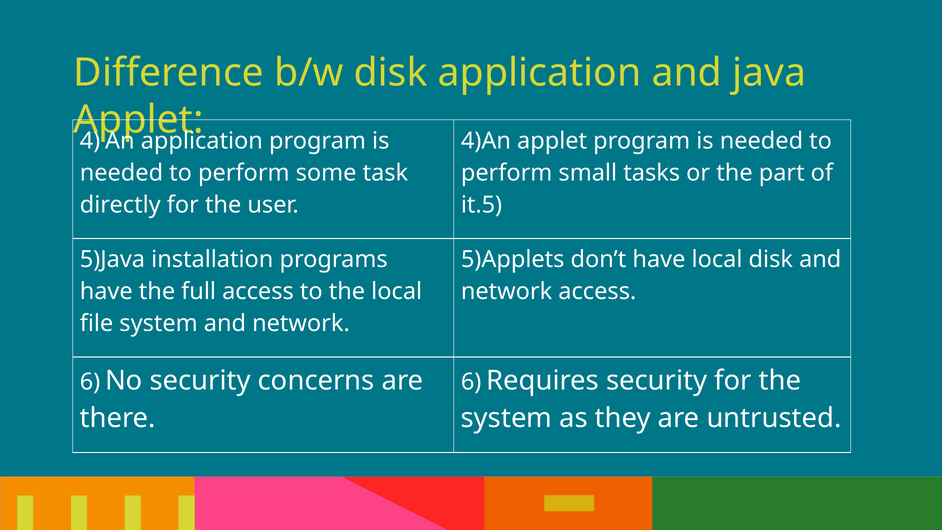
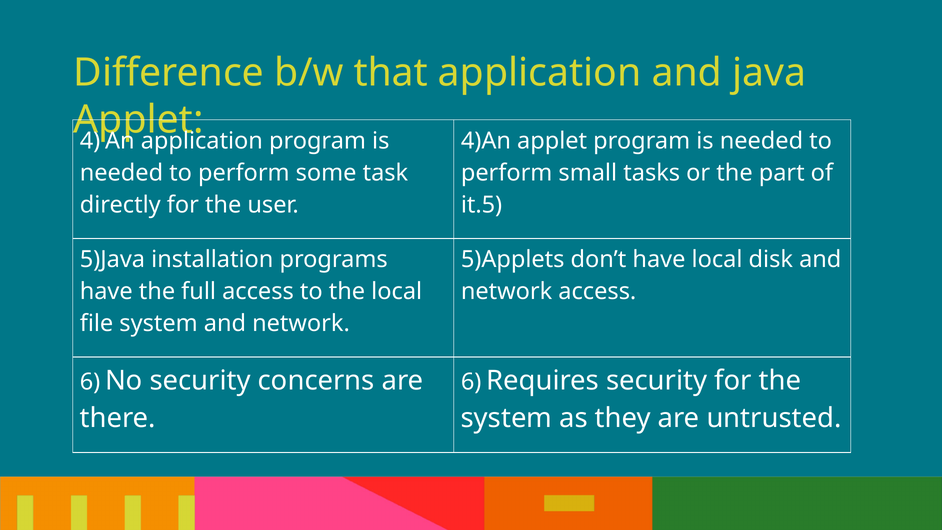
b/w disk: disk -> that (391, 73)
